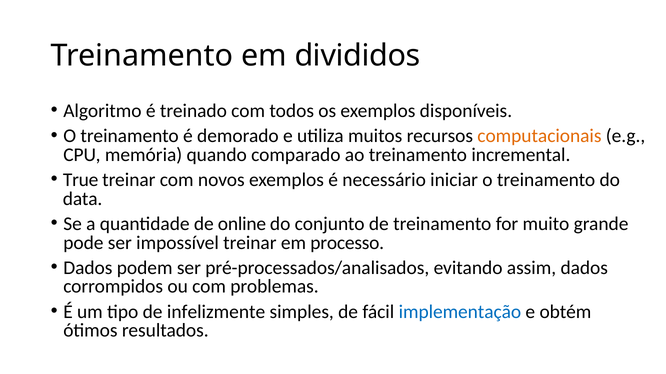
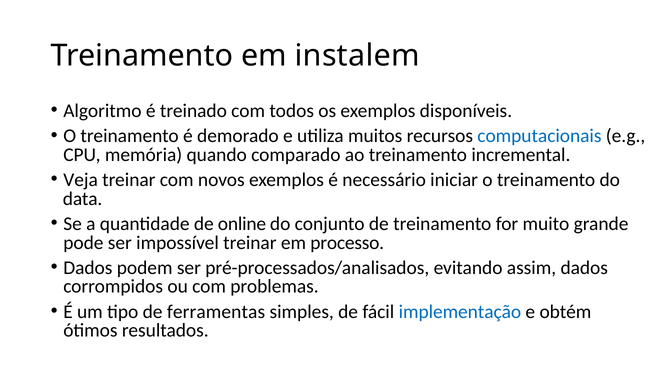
divididos: divididos -> instalem (357, 56)
computacionais colour: orange -> blue (539, 136)
True: True -> Veja (81, 180)
infelizmente: infelizmente -> ferramentas (216, 312)
